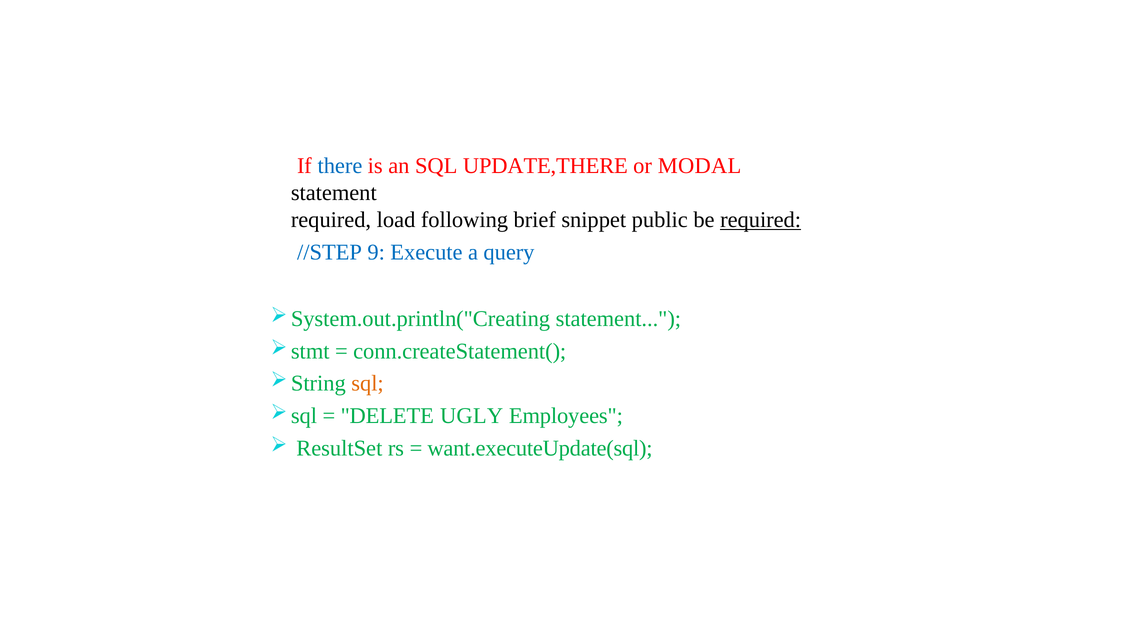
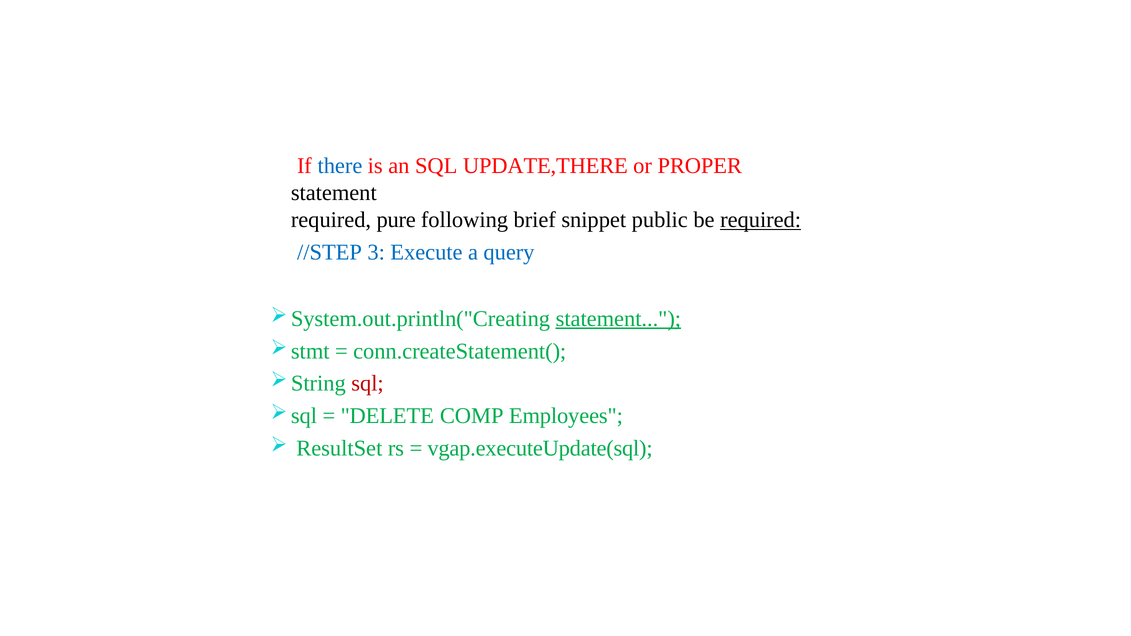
MODAL: MODAL -> PROPER (700, 166)
load: load -> pure (396, 220)
9: 9 -> 3 (376, 252)
statement underline: none -> present (618, 319)
sql colour: orange -> red (368, 384)
UGLY: UGLY -> COMP (472, 416)
want.executeUpdate(sql: want.executeUpdate(sql -> vgap.executeUpdate(sql (540, 449)
